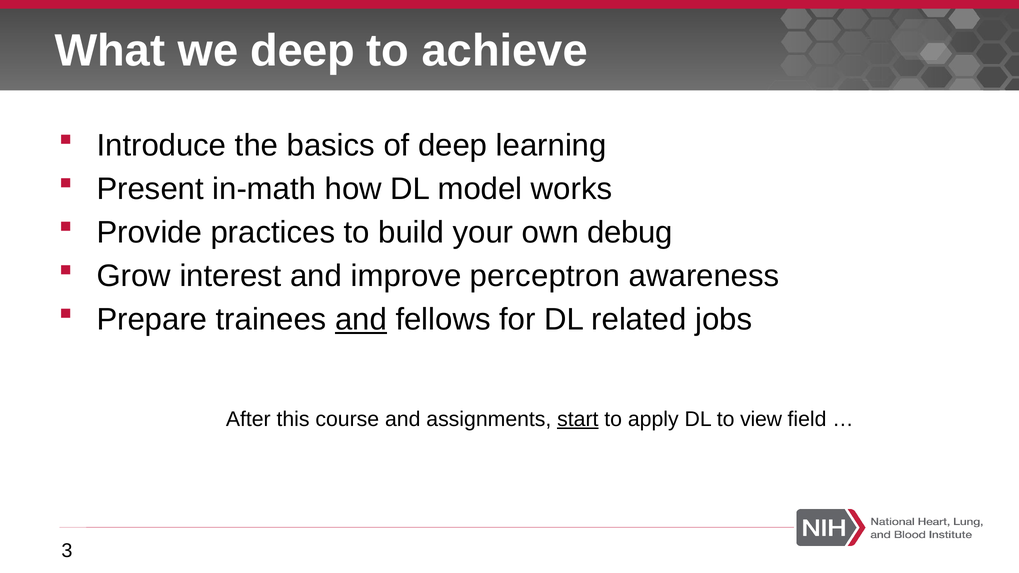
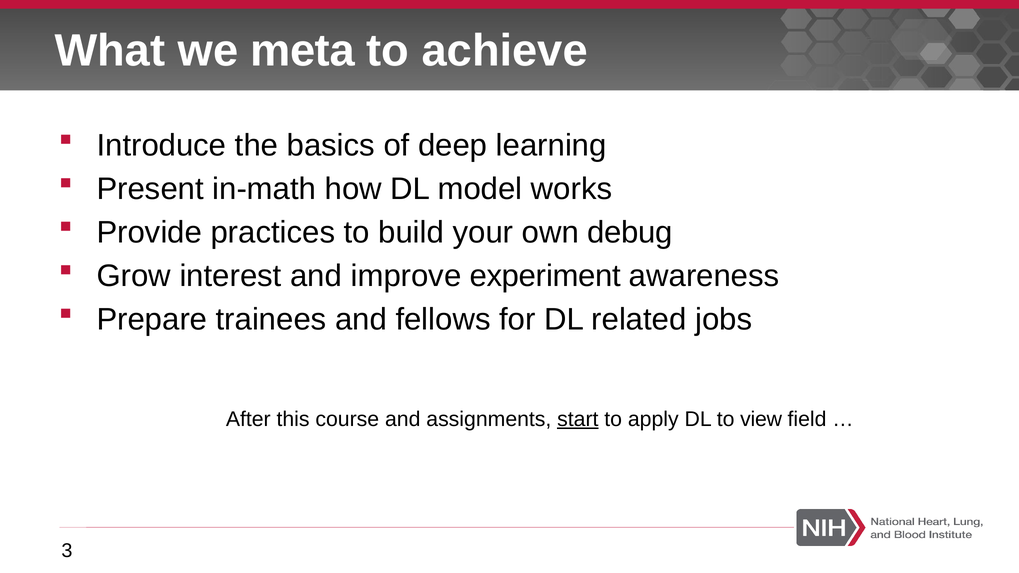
we deep: deep -> meta (303, 51)
perceptron: perceptron -> experiment (545, 276)
and underline: present -> none (361, 320)
